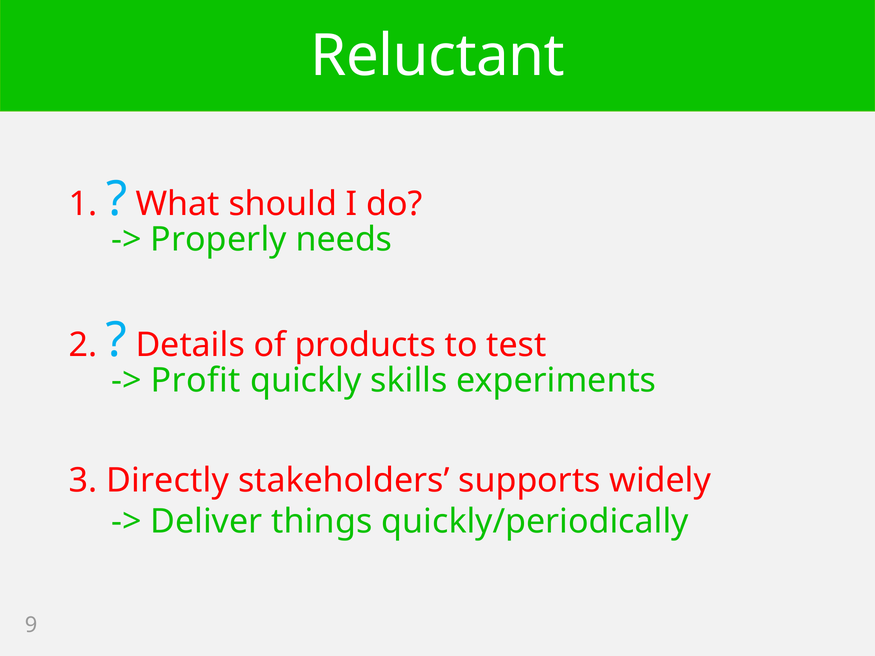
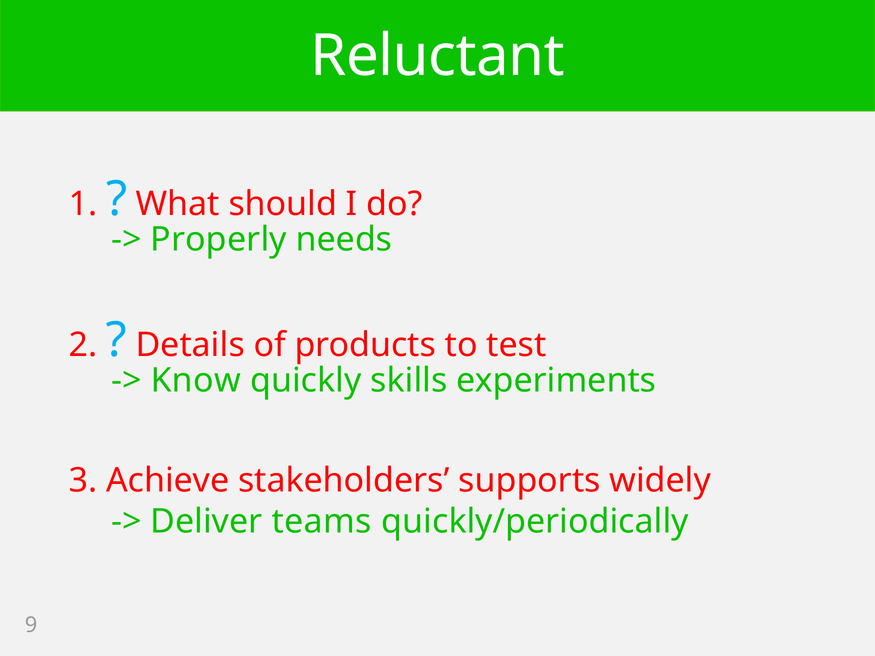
Profit: Profit -> Know (196, 381)
Directly: Directly -> Achieve (168, 481)
things: things -> teams (322, 522)
